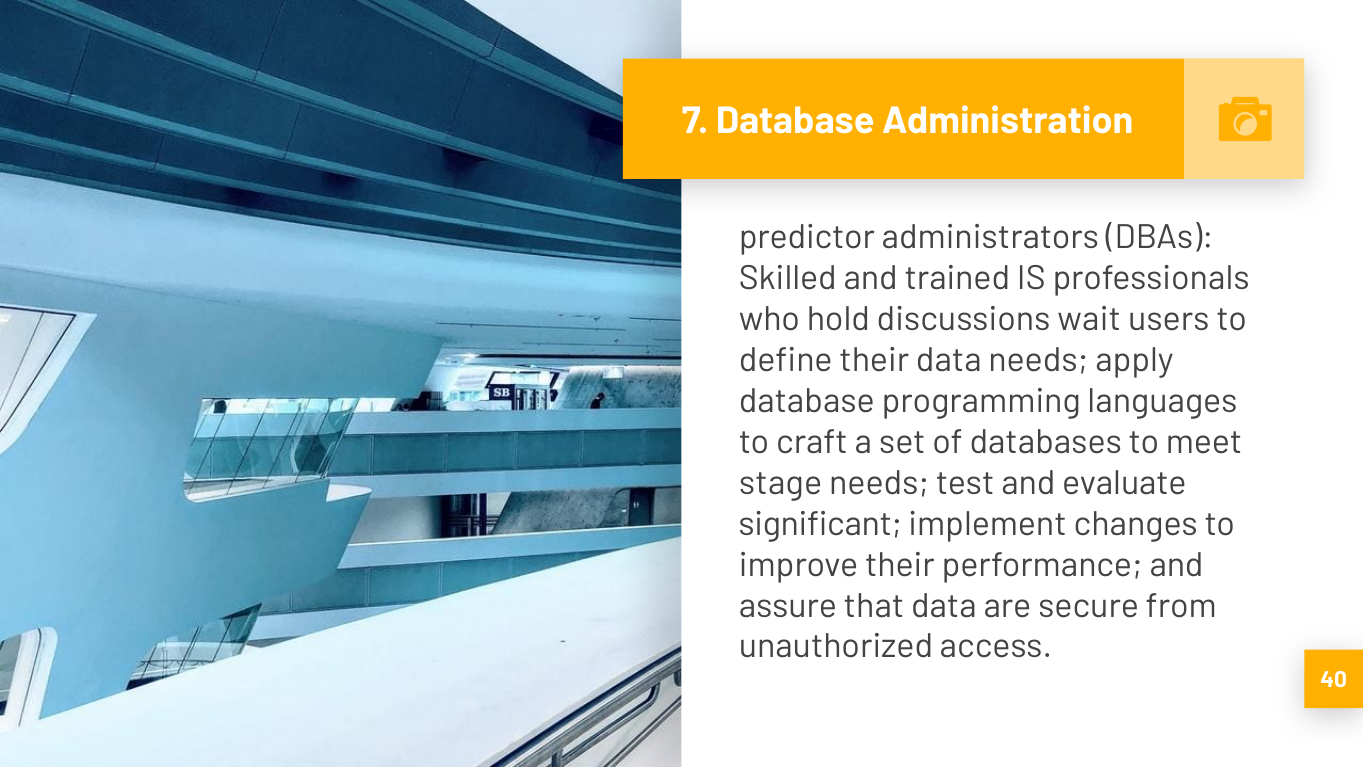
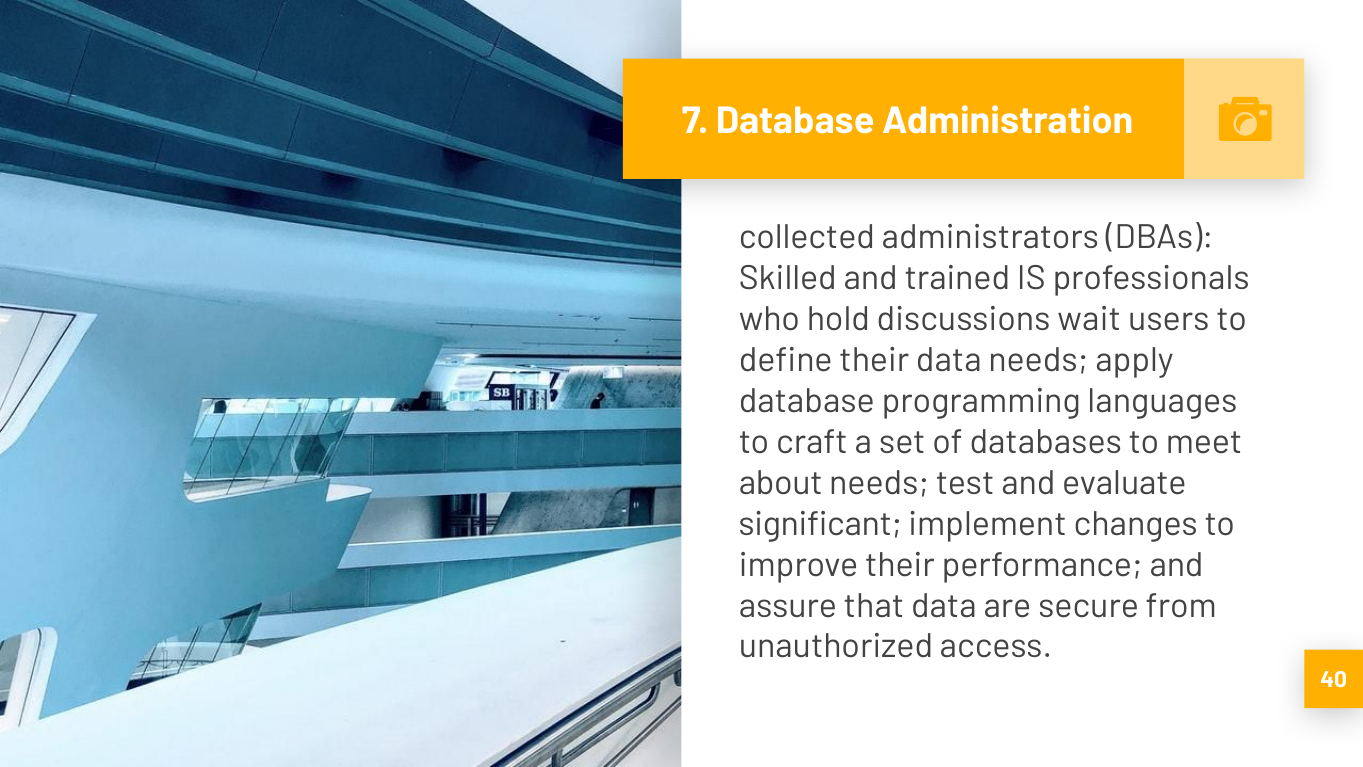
predictor: predictor -> collected (807, 238)
stage: stage -> about (781, 483)
